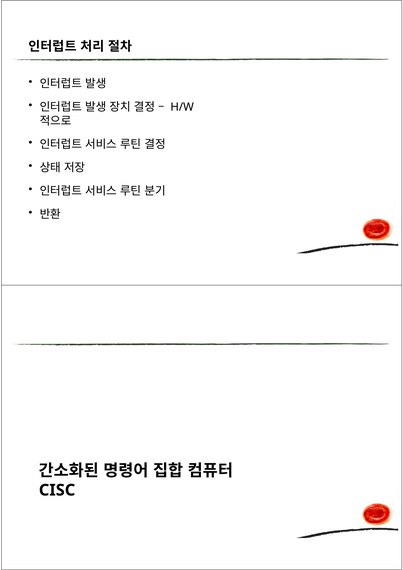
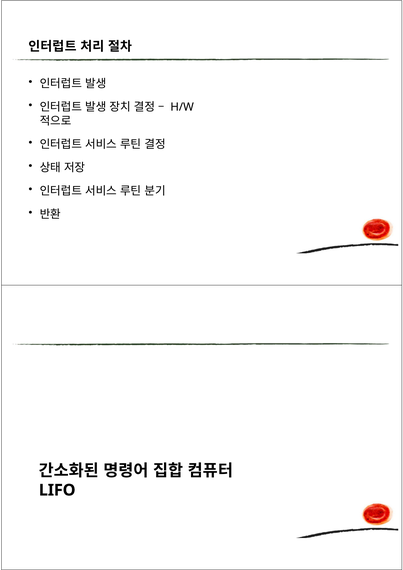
CISC: CISC -> LIFO (57, 490)
